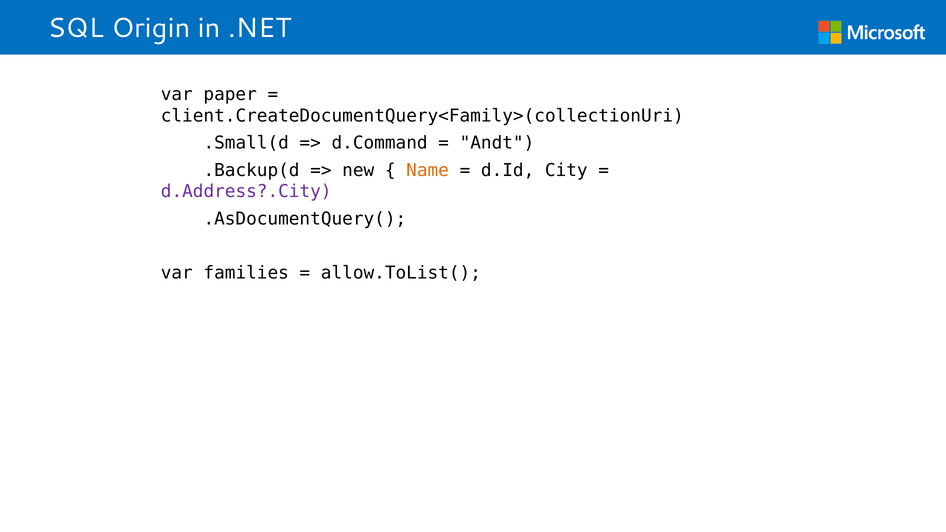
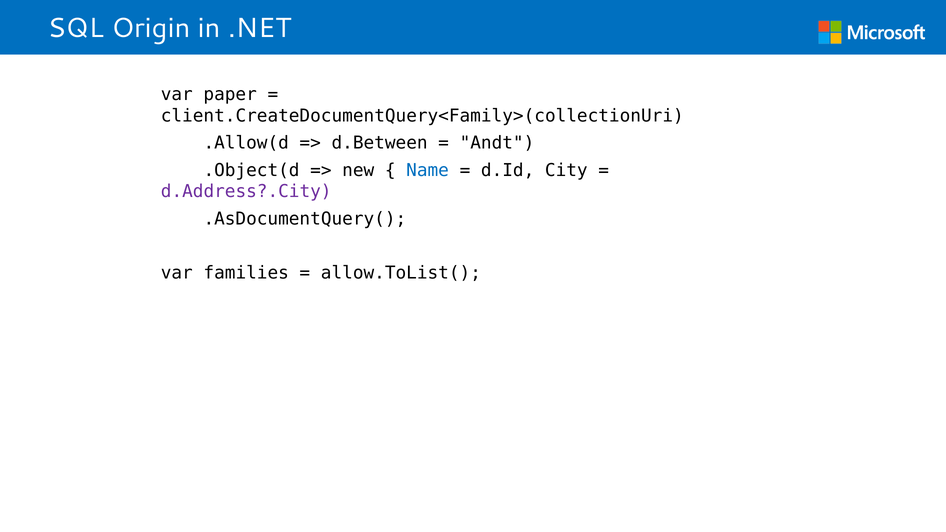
.Small(d: .Small(d -> .Allow(d (246, 143)
d.Command: d.Command -> d.Between (380, 143)
.Backup(d: .Backup(d -> .Object(d (252, 170)
Name colour: orange -> blue (428, 170)
